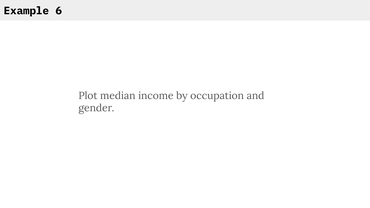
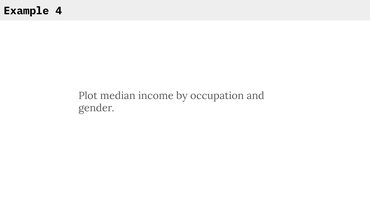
6: 6 -> 4 (59, 11)
